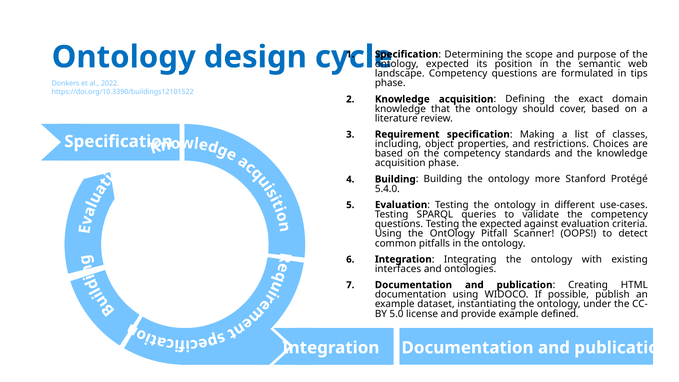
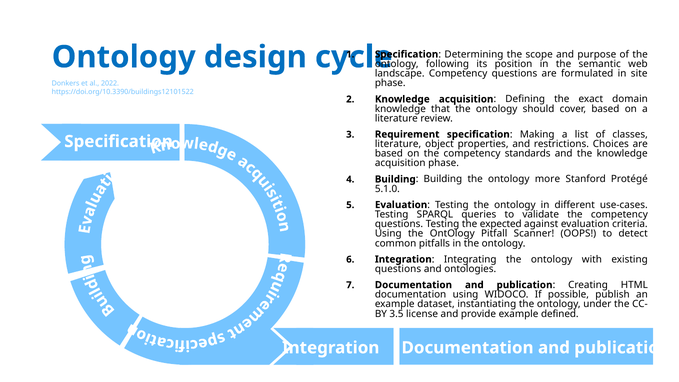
expected: expected -> following (447, 64)
tips: tips -> site (639, 73)
including: including -> literature (398, 144)
5.4.0: 5.4.0 -> 5.1.0 (387, 189)
interfaces: interfaces -> questions (398, 269)
5.0: 5.0 -> 3.5 (396, 314)
